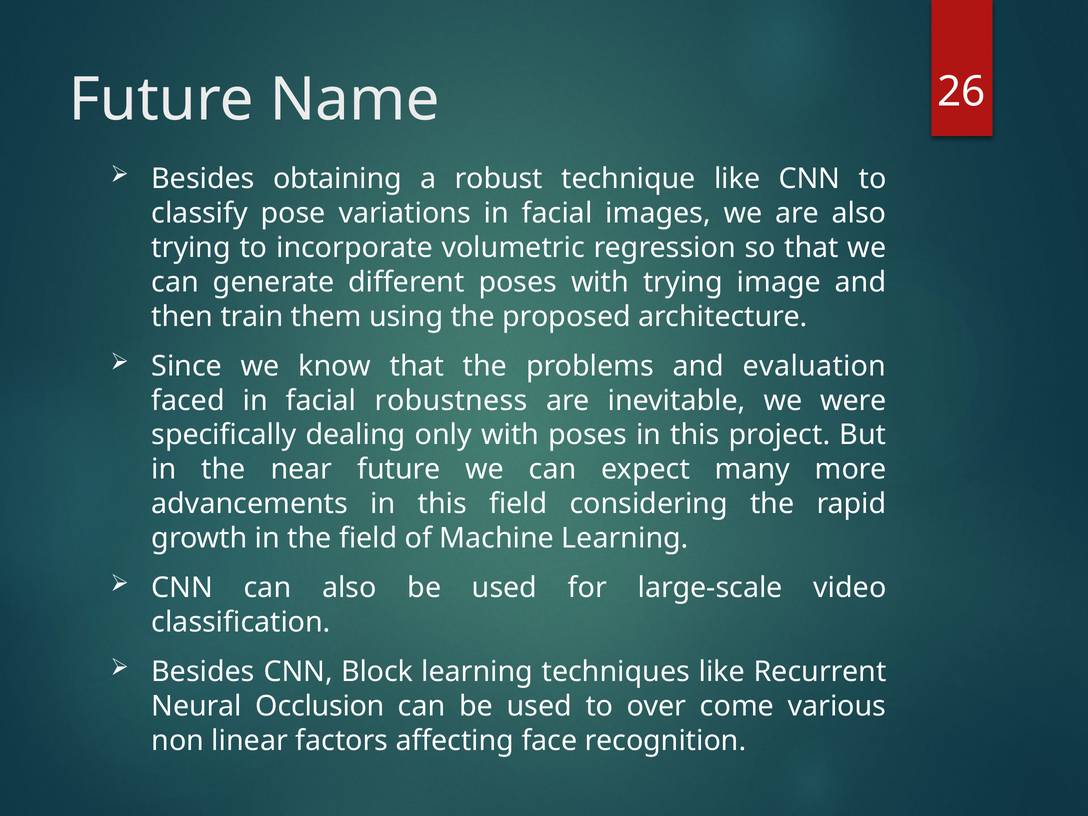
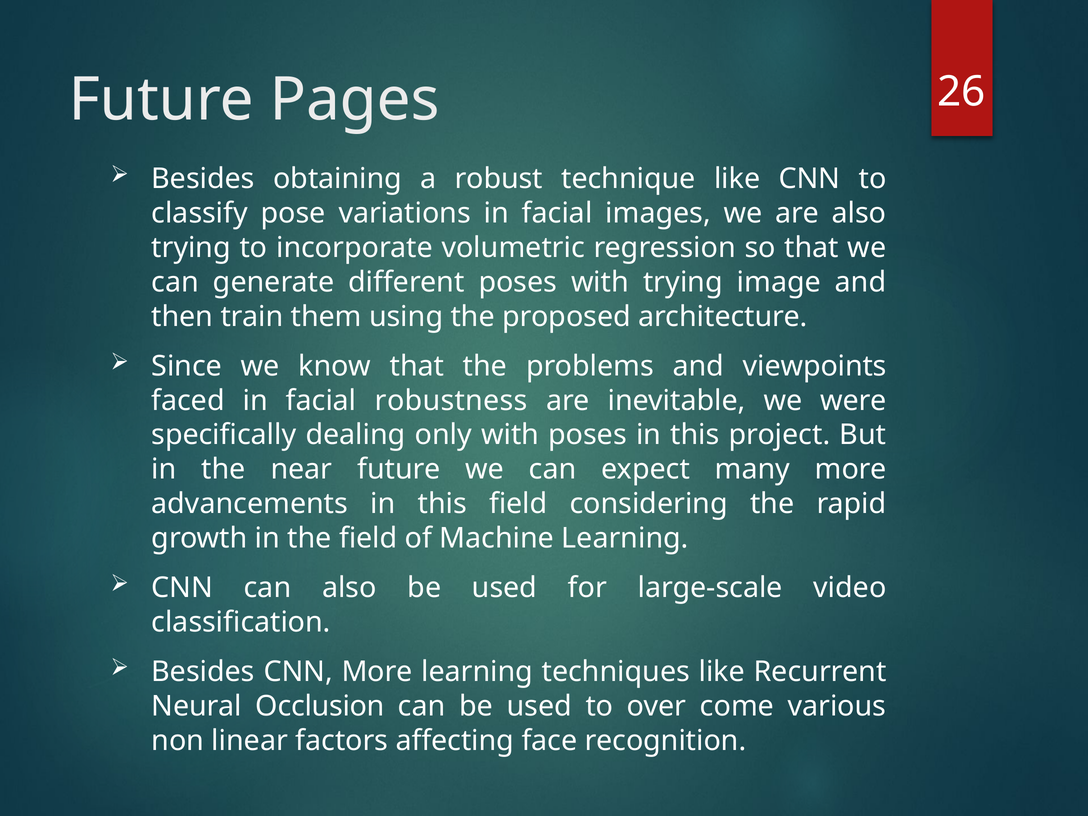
Name: Name -> Pages (355, 100)
evaluation: evaluation -> viewpoints (815, 366)
CNN Block: Block -> More (377, 672)
